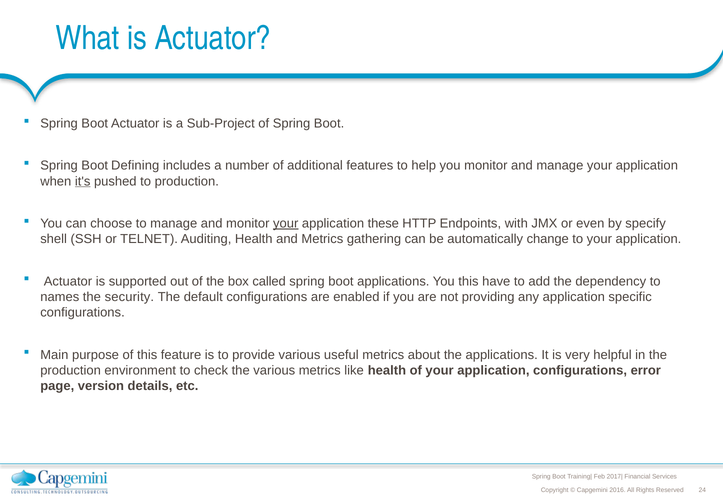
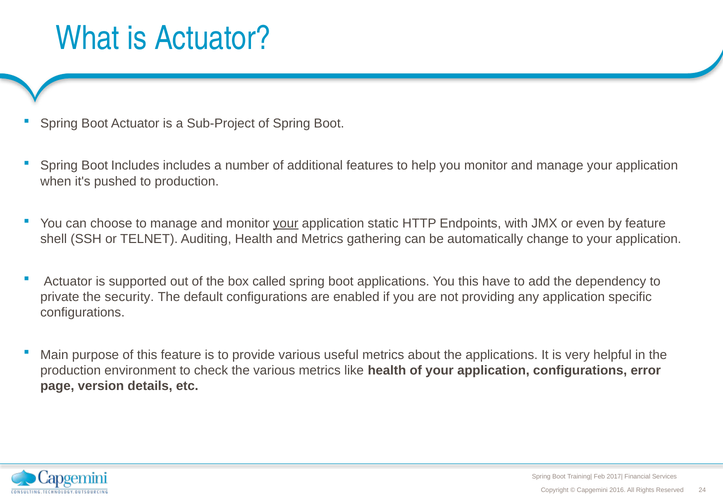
Boot Defining: Defining -> Includes (135, 166)
it's underline: present -> none (83, 181)
these: these -> static (383, 224)
by specify: specify -> feature (646, 224)
names: names -> private (60, 297)
